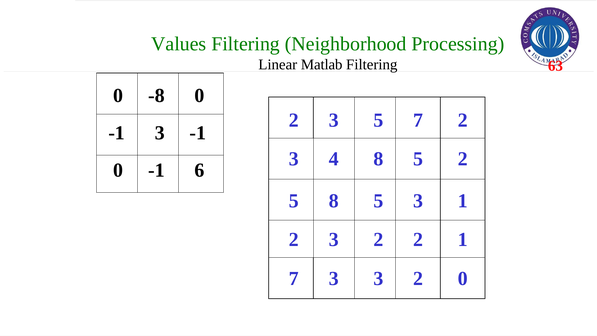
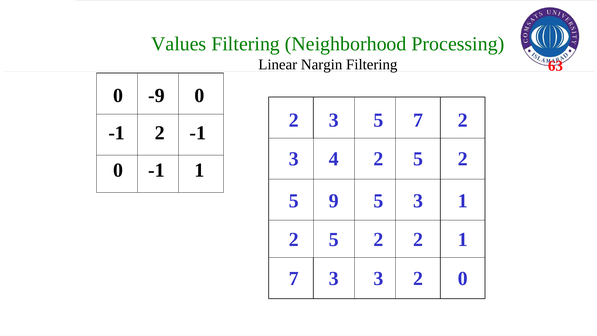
Matlab: Matlab -> Nargin (322, 64)
-8: -8 -> -9 (156, 95)
-1 3: 3 -> 2 (160, 133)
4 8: 8 -> 2 (378, 159)
-1 6: 6 -> 1 (200, 170)
5 8: 8 -> 9 (334, 201)
3: 3 -> 5 (334, 240)
